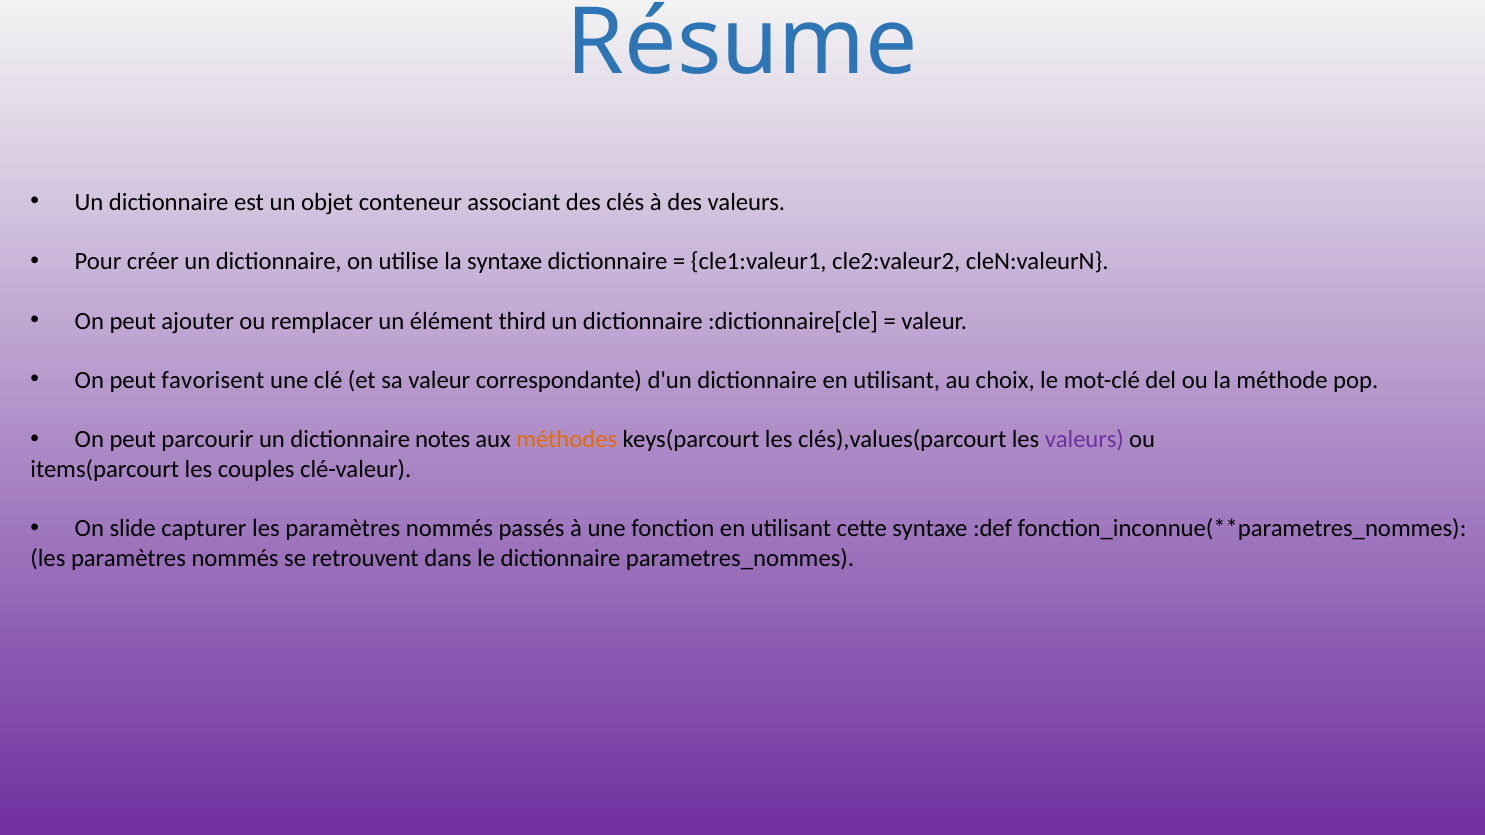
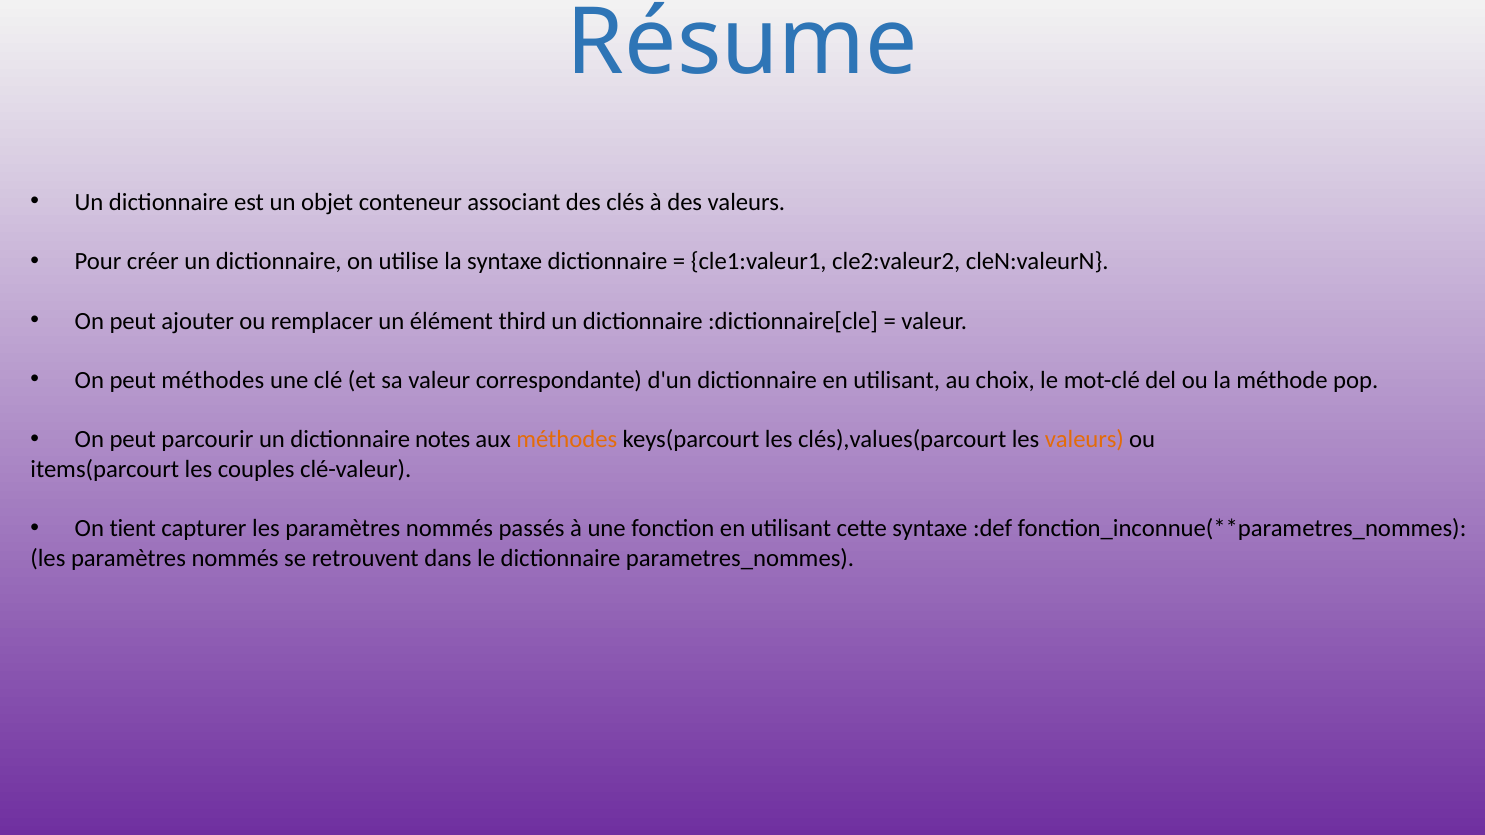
peut favorisent: favorisent -> méthodes (213, 380)
valeurs colour: purple -> orange (1084, 440)
slide: slide -> tient (133, 529)
